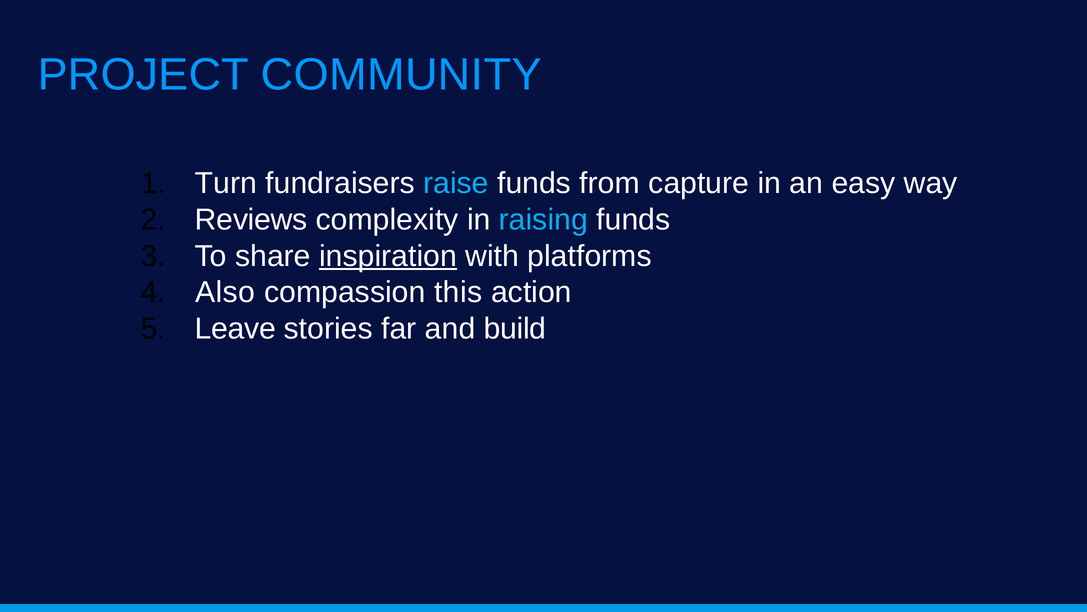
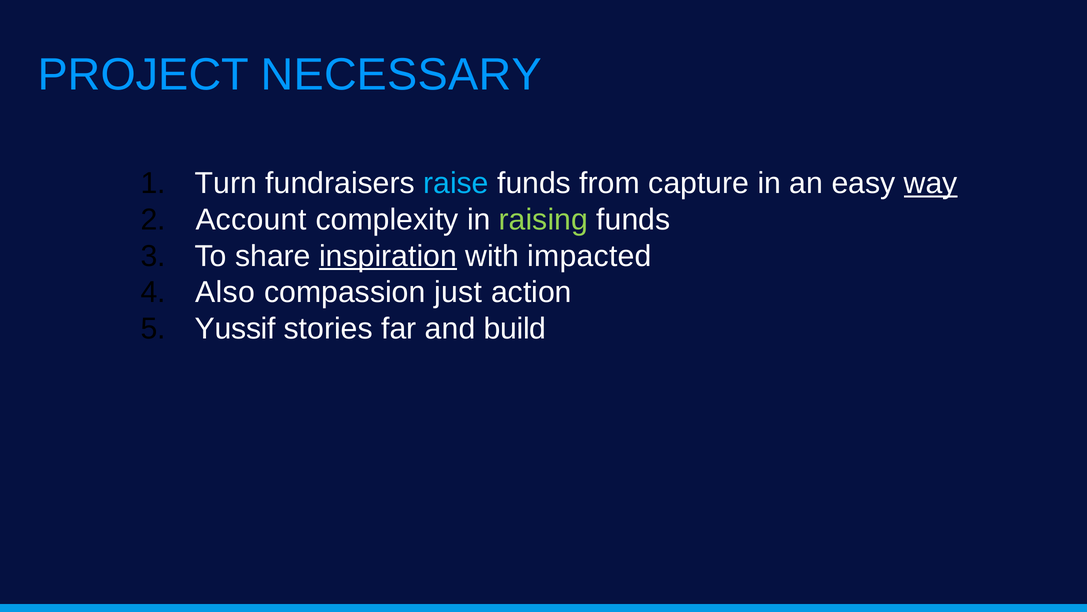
COMMUNITY: COMMUNITY -> NECESSARY (401, 75)
way underline: none -> present (931, 183)
Reviews: Reviews -> Account (251, 220)
raising colour: light blue -> light green (543, 220)
platforms: platforms -> impacted (589, 256)
this: this -> just (458, 292)
Leave: Leave -> Yussif (235, 328)
